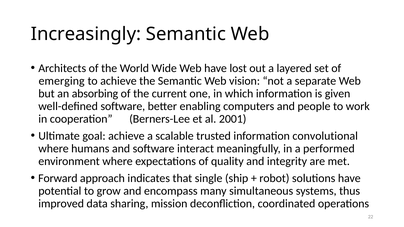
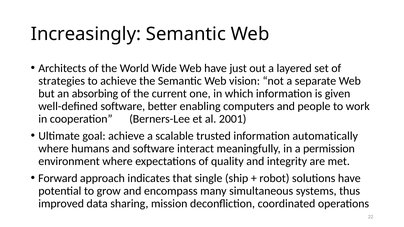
lost: lost -> just (238, 68)
emerging: emerging -> strategies (62, 81)
convolutional: convolutional -> automatically (325, 136)
performed: performed -> permission (329, 149)
